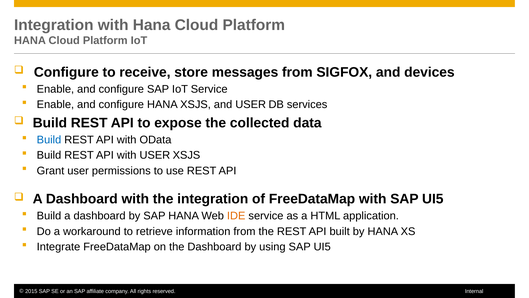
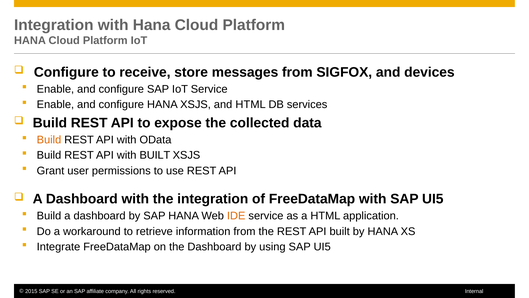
and USER: USER -> HTML (251, 104)
Build colour: blue -> orange (49, 140)
with USER: USER -> BUILT (155, 155)
